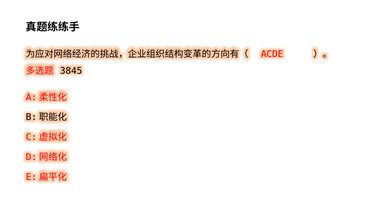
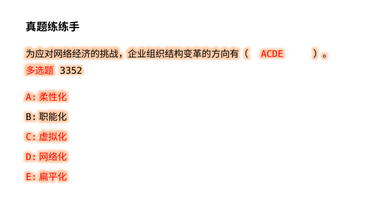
3845: 3845 -> 3352 (71, 71)
